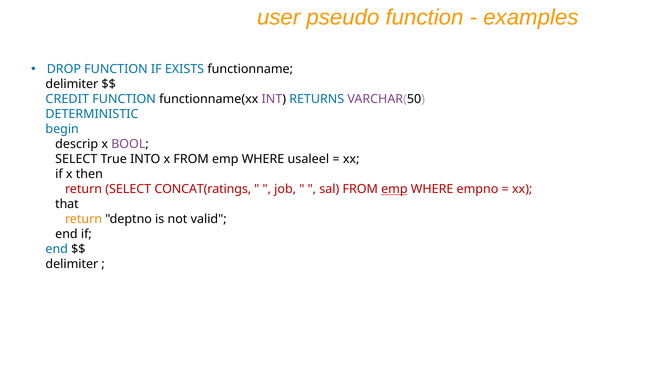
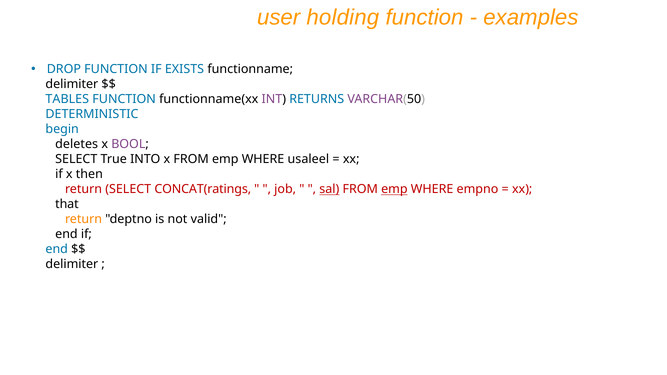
pseudo: pseudo -> holding (343, 17)
CREDIT: CREDIT -> TABLES (67, 99)
descrip: descrip -> deletes (77, 144)
sal underline: none -> present (329, 189)
